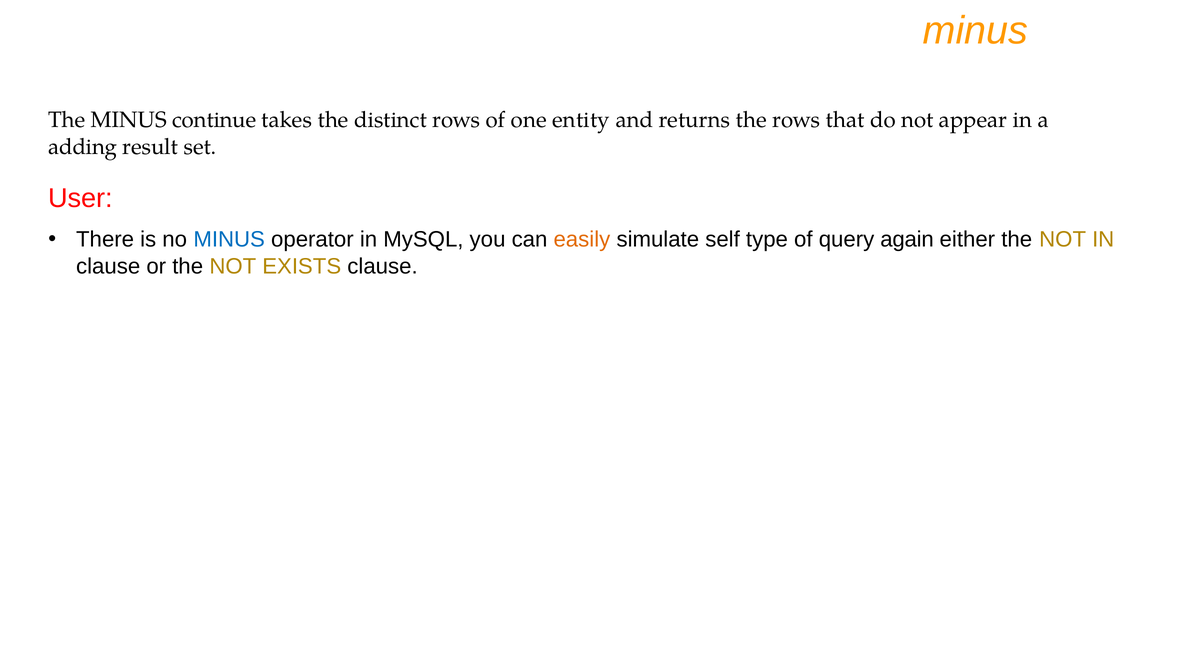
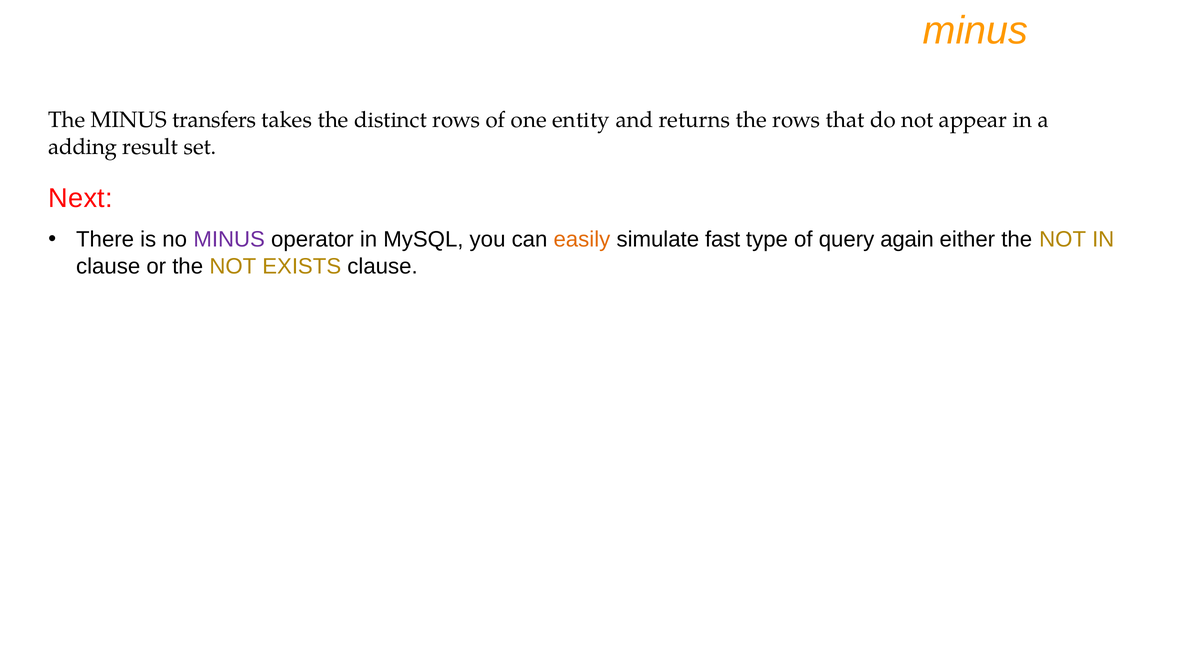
continue: continue -> transfers (214, 120)
User: User -> Next (81, 198)
MINUS colour: blue -> purple (229, 239)
self: self -> fast (723, 239)
